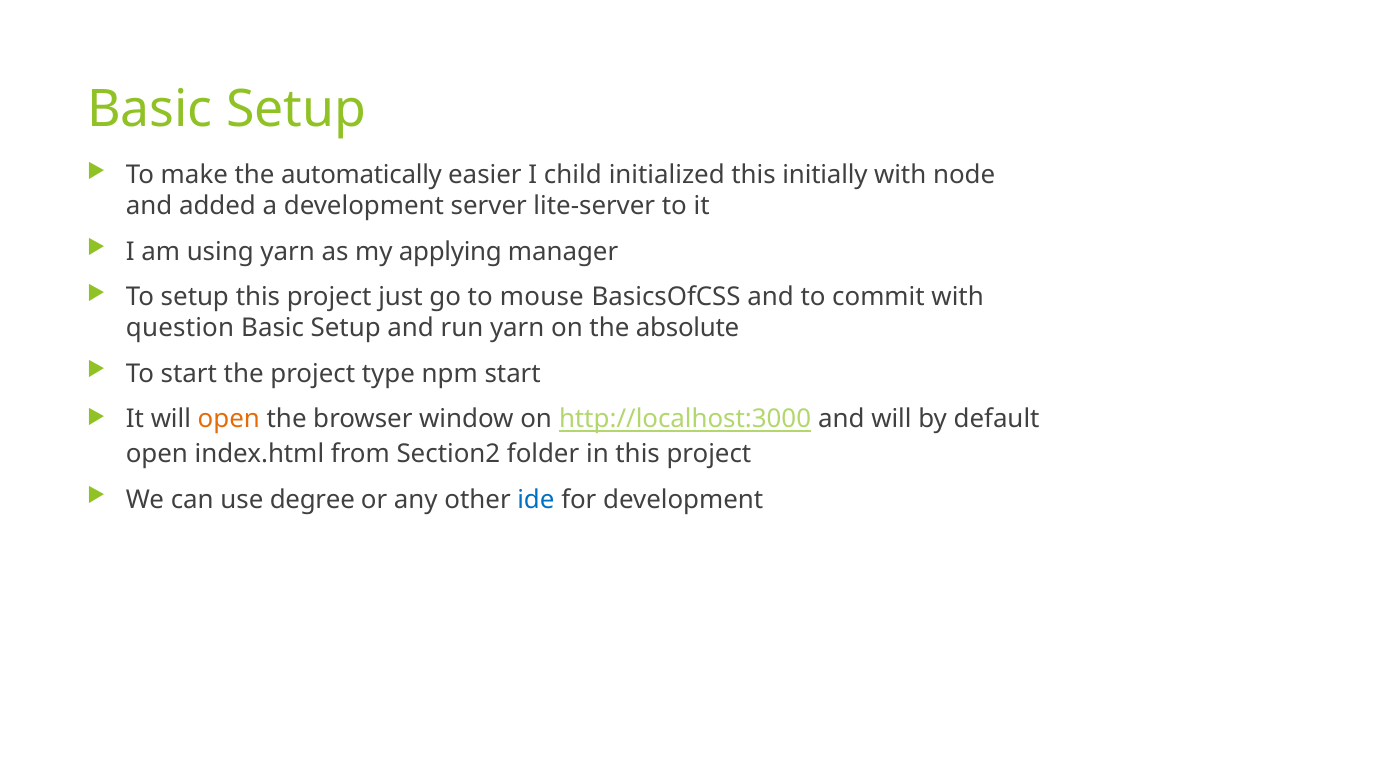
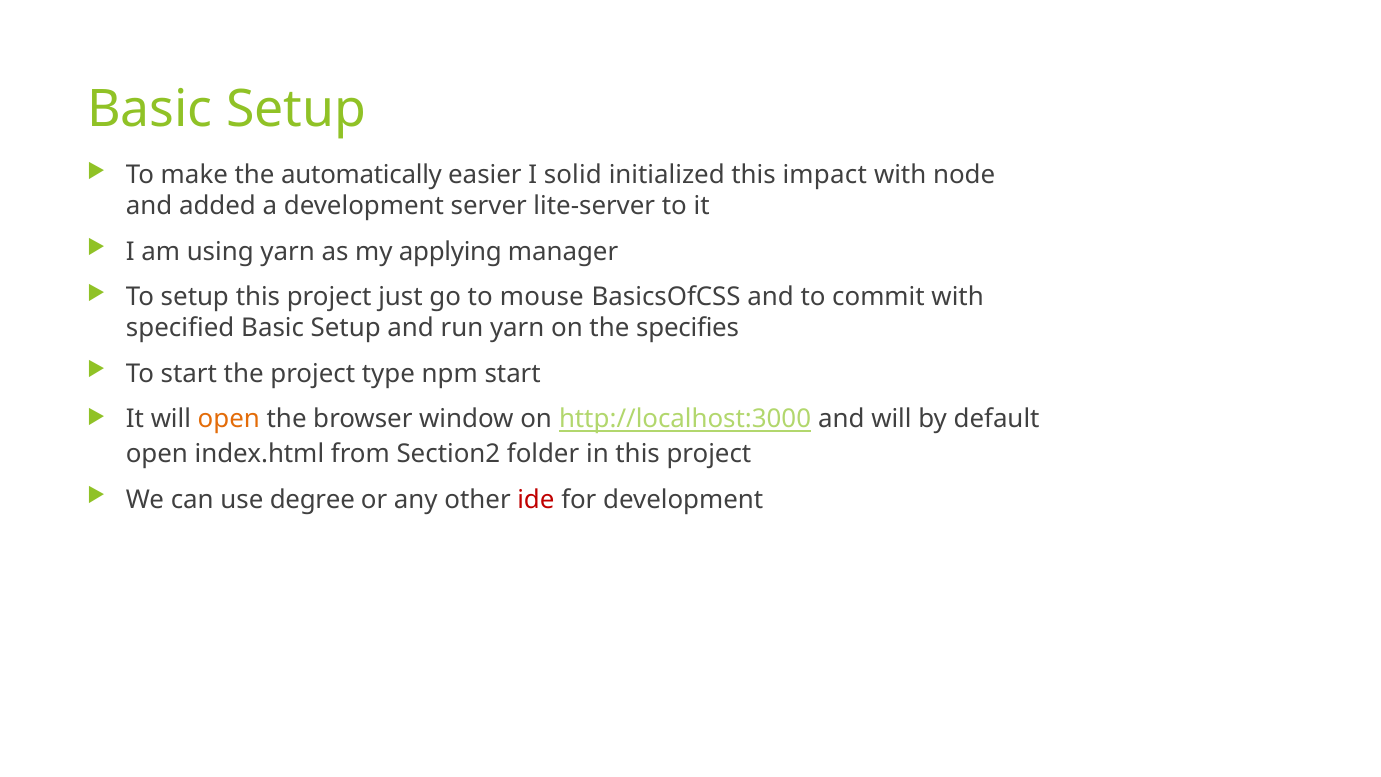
child: child -> solid (573, 175)
initially: initially -> impact (825, 175)
question: question -> specified (180, 328)
absolute: absolute -> specifies (688, 328)
ide colour: blue -> red (536, 500)
